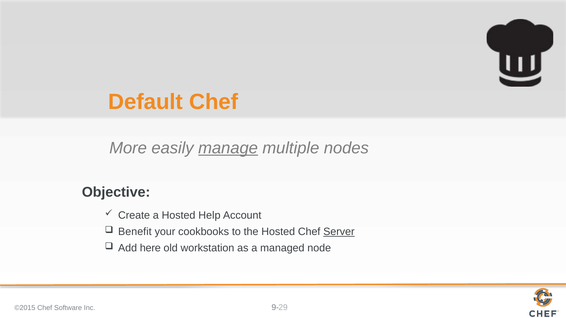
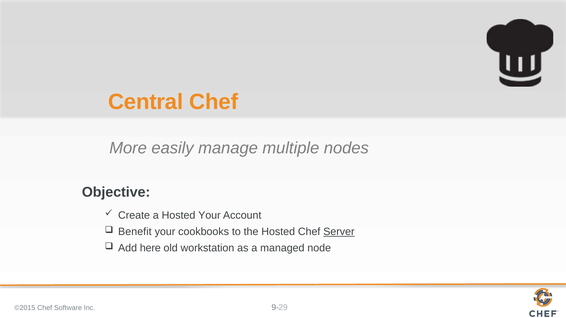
Default: Default -> Central (146, 102)
manage underline: present -> none (228, 148)
Hosted Help: Help -> Your (209, 216)
